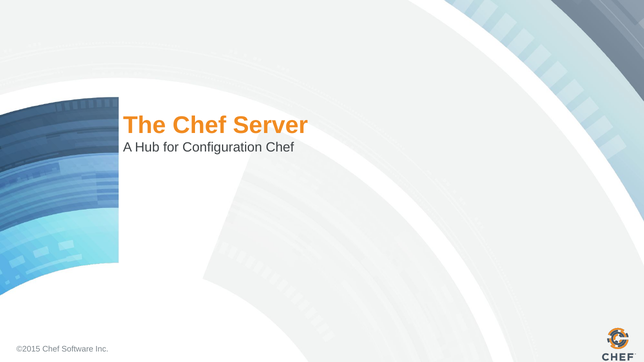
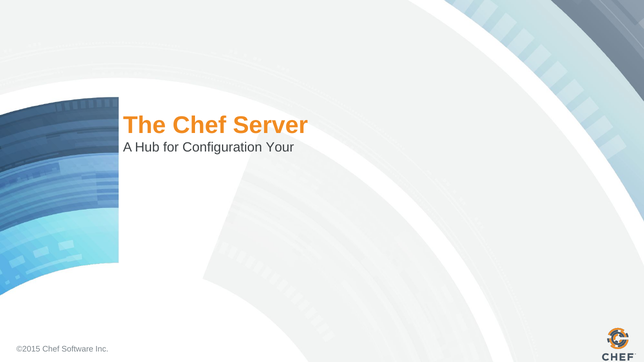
Configuration Chef: Chef -> Your (280, 148)
